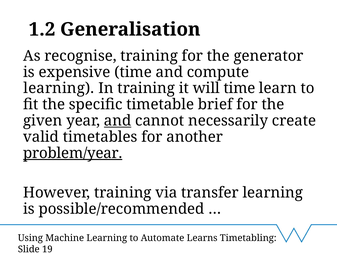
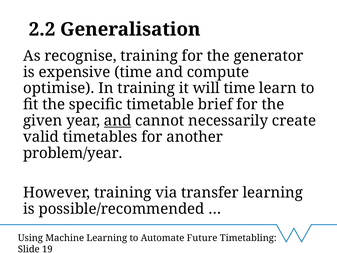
1.2: 1.2 -> 2.2 (42, 29)
learning: learning -> optimise (59, 88)
problem/year underline: present -> none (73, 153)
Learns: Learns -> Future (202, 238)
